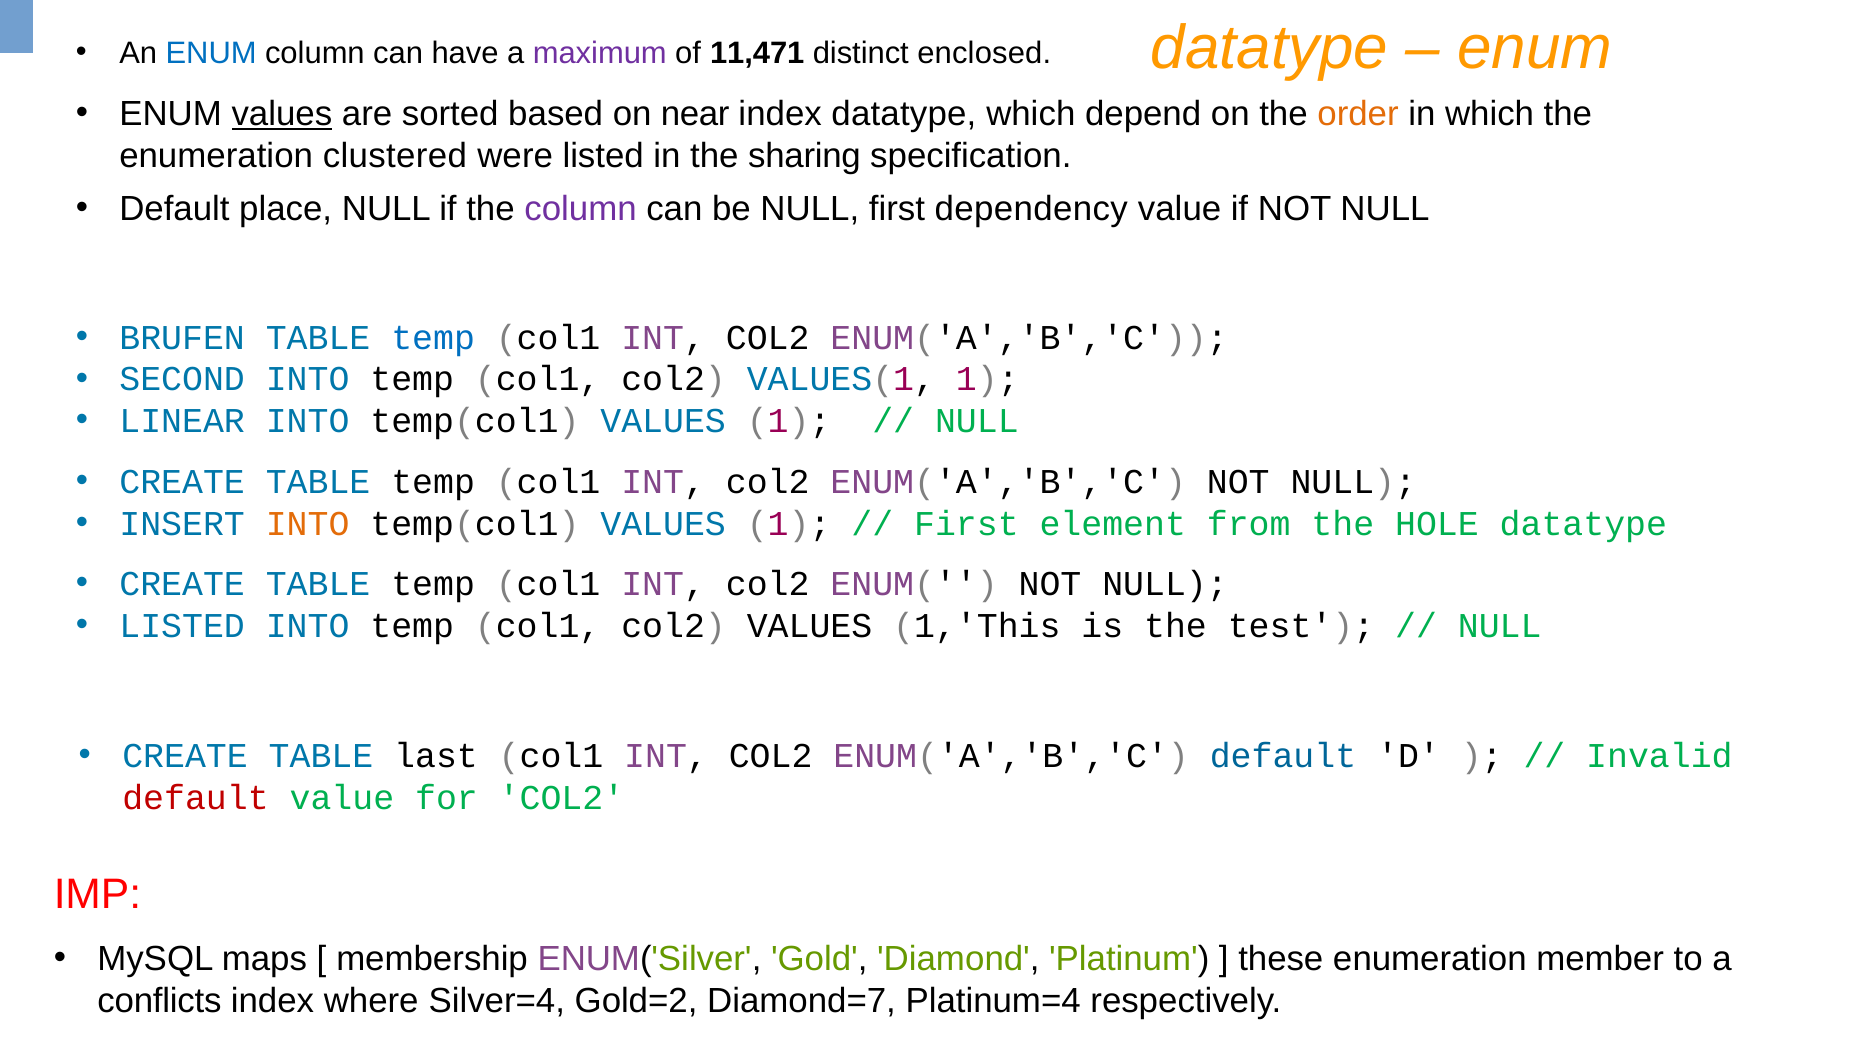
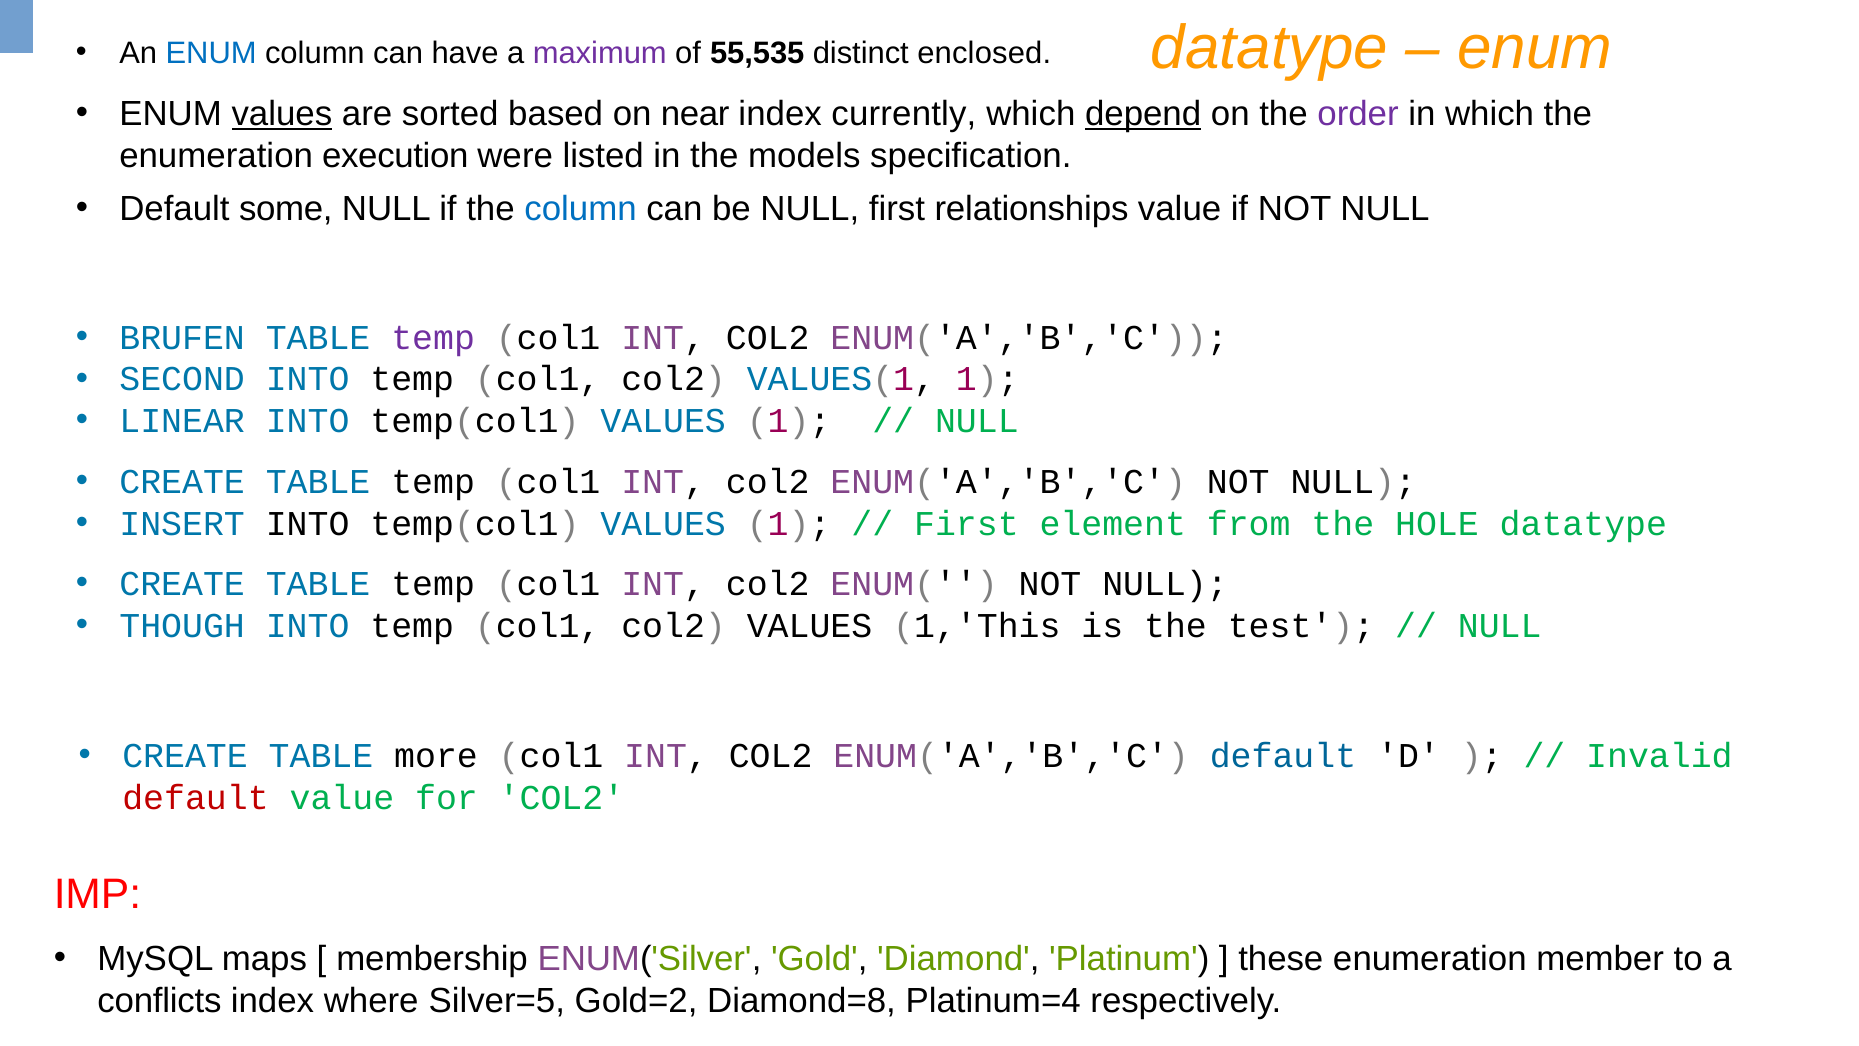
11,471: 11,471 -> 55,535 (757, 53)
index datatype: datatype -> currently (904, 114)
depend underline: none -> present (1143, 114)
order colour: orange -> purple (1358, 114)
clustered: clustered -> execution (395, 156)
sharing: sharing -> models (804, 156)
place: place -> some (286, 209)
column colour: purple -> blue (581, 209)
dependency: dependency -> relationships (1031, 209)
temp colour: blue -> purple (433, 337)
INTO colour: orange -> black (308, 523)
LISTED: LISTED -> THOUGH (182, 626)
last: last -> more (436, 756)
Silver=4: Silver=4 -> Silver=5 (497, 1001)
Diamond=7: Diamond=7 -> Diamond=8 (802, 1001)
